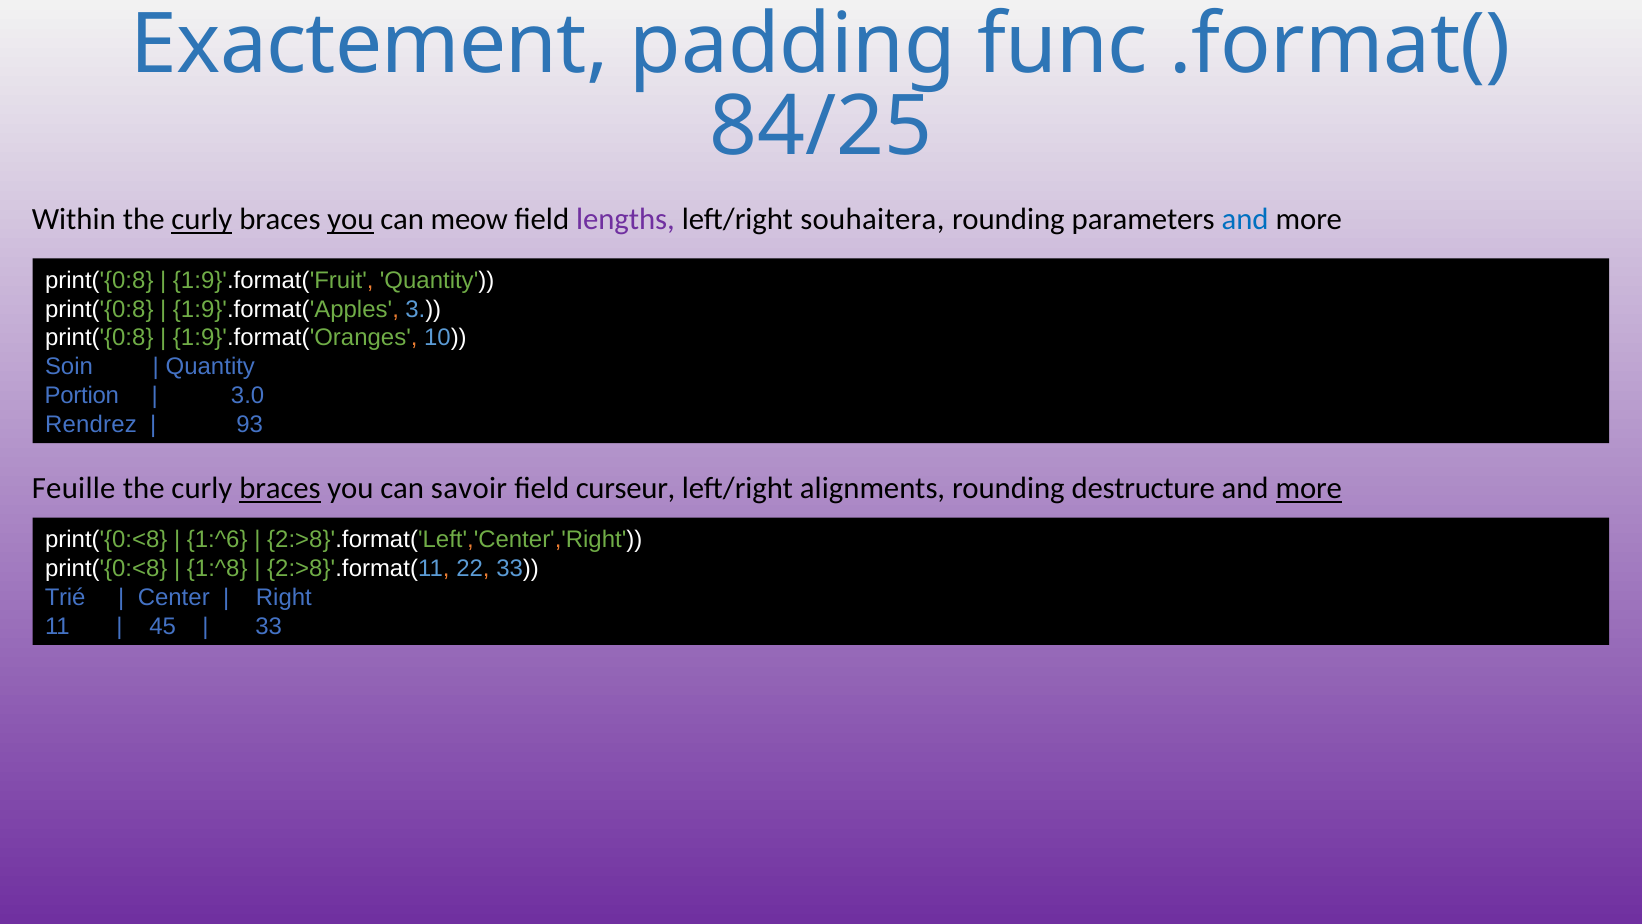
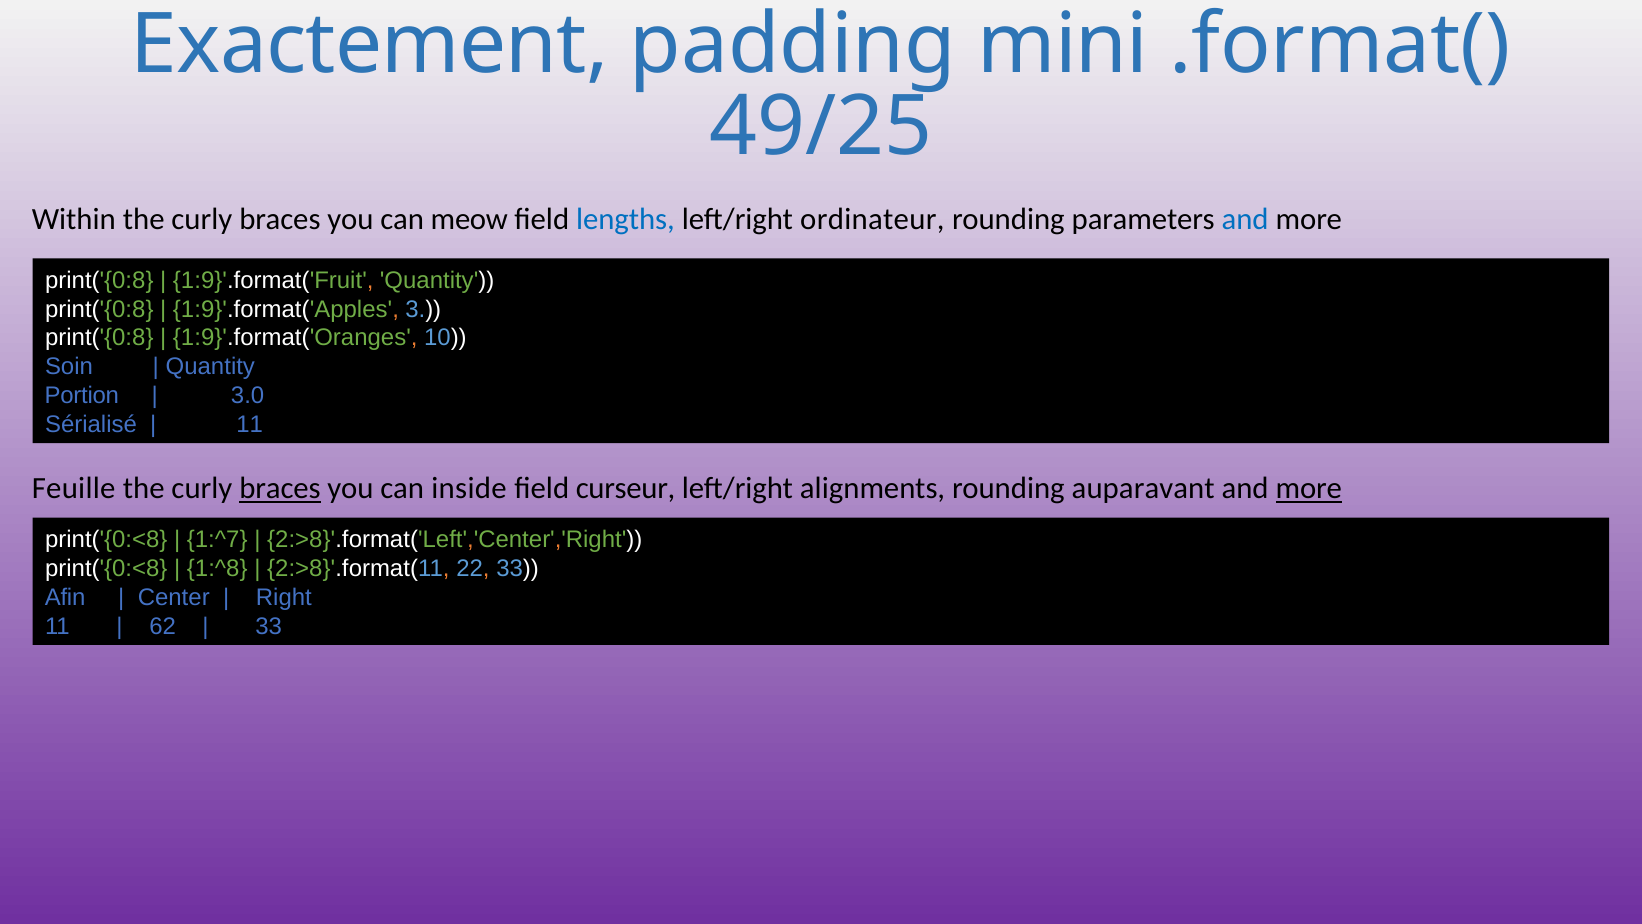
func: func -> mini (1063, 45)
84/25: 84/25 -> 49/25 (821, 127)
curly underline: present -> none (202, 220)
you underline: present -> none (350, 220)
lengths colour: purple -> blue (625, 220)
souhaitera: souhaitera -> ordinateur (872, 220)
Rendrez: Rendrez -> Sérialisé (91, 424)
93: 93 -> 11 (250, 424)
savoir: savoir -> inside (469, 488)
destructure: destructure -> auparavant (1143, 488)
1:^6: 1:^6 -> 1:^7 (217, 540)
Trié: Trié -> Afin (65, 597)
45: 45 -> 62 (163, 626)
